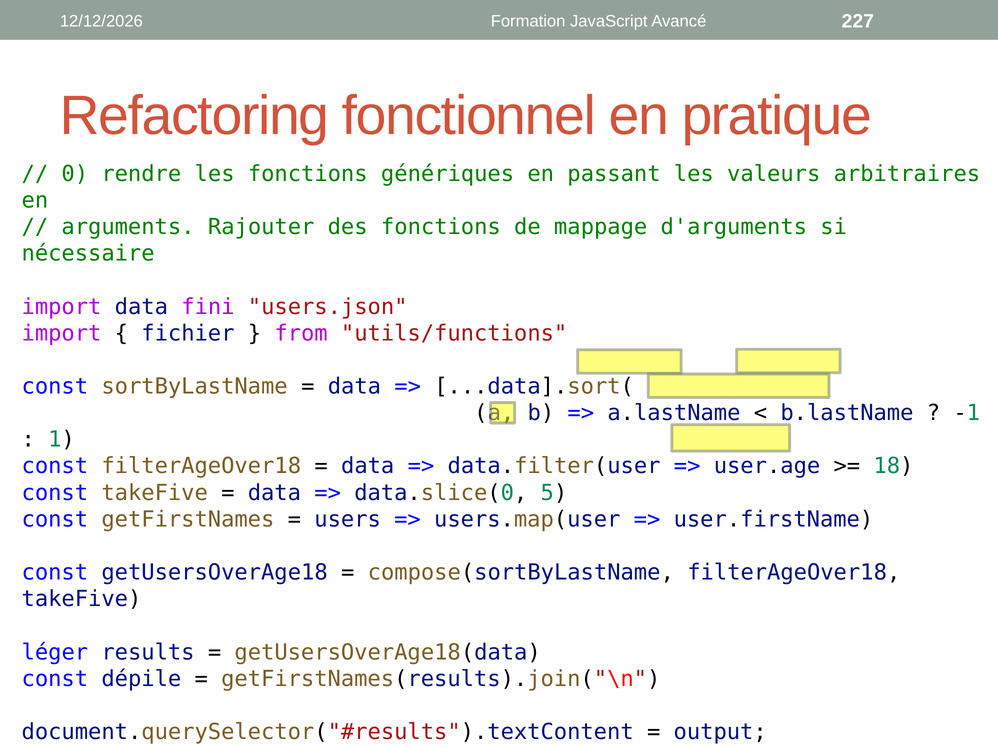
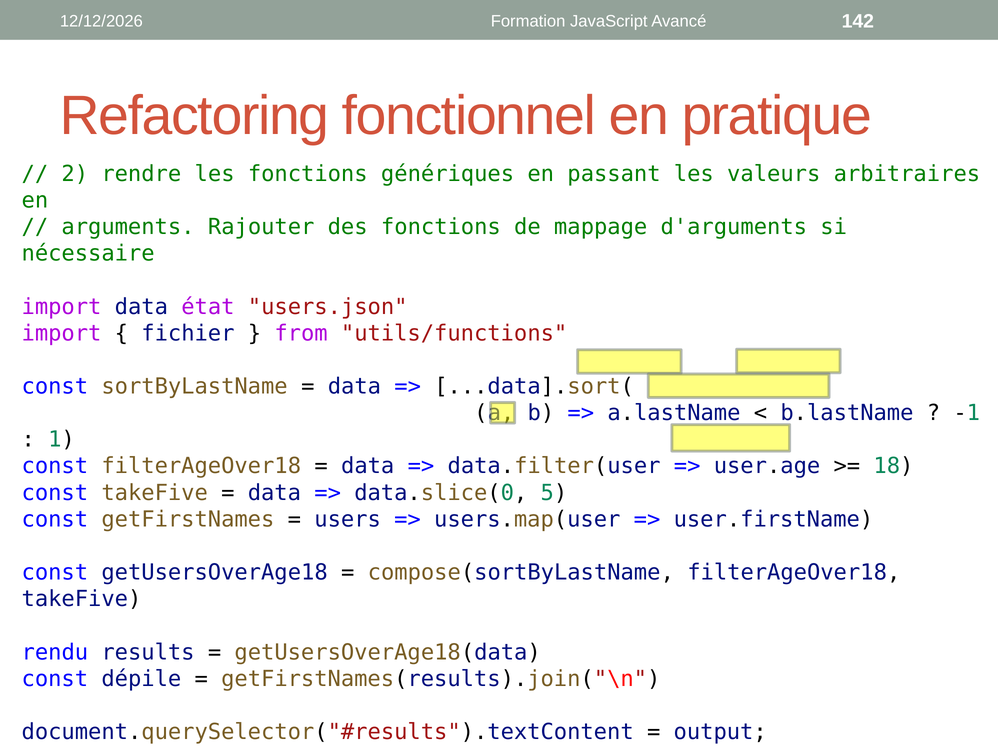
227: 227 -> 142 (858, 21)
0: 0 -> 2 (75, 174)
fini: fini -> état (208, 307)
léger: léger -> rendu (55, 653)
